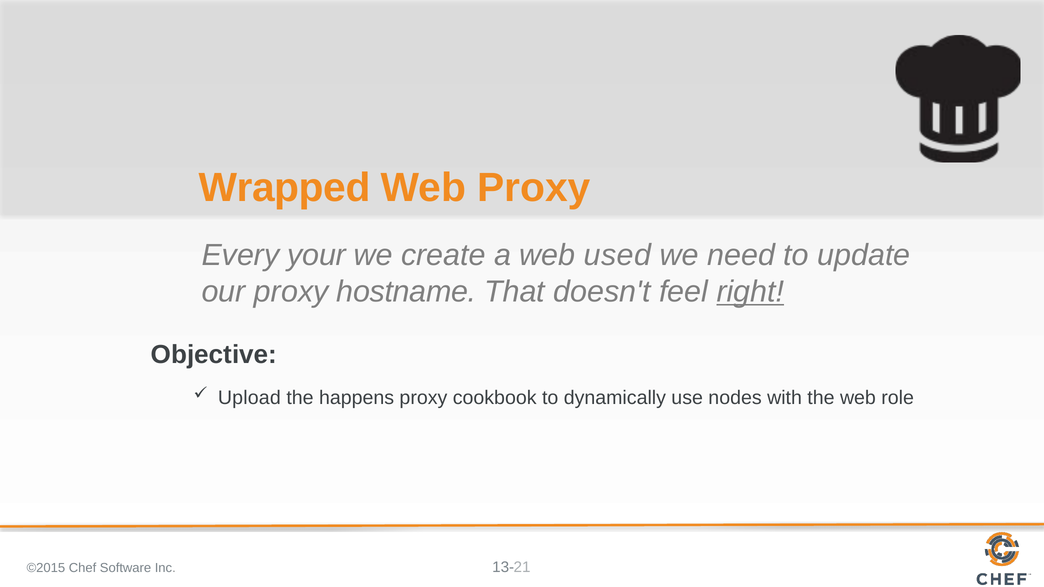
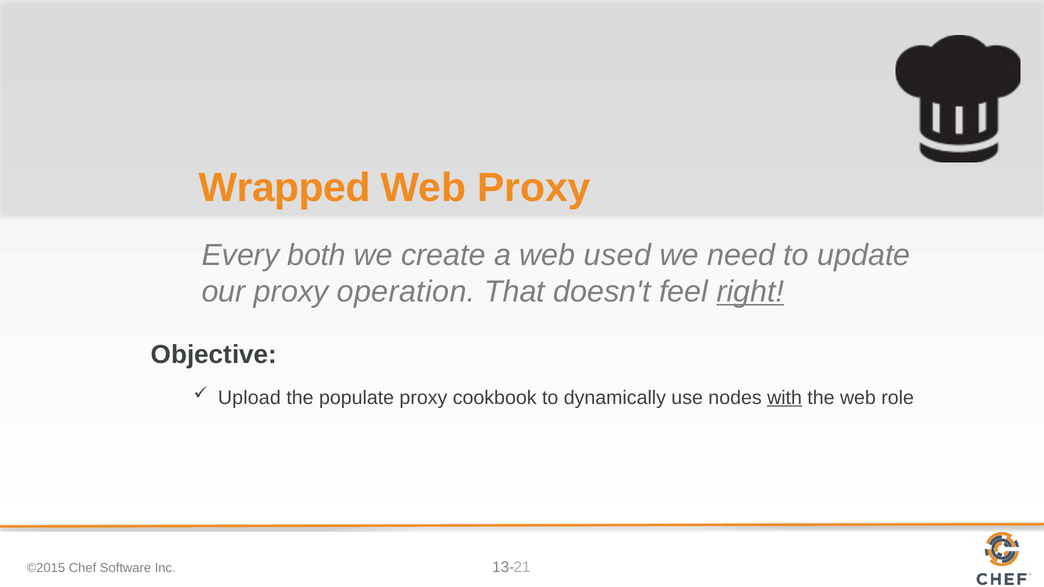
your: your -> both (317, 255)
hostname: hostname -> operation (406, 292)
happens: happens -> populate (357, 398)
with underline: none -> present (785, 398)
